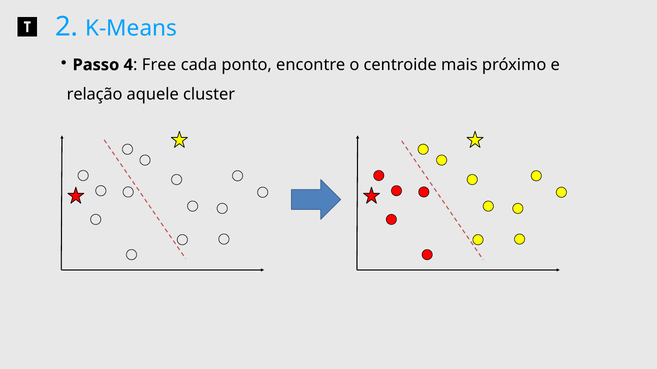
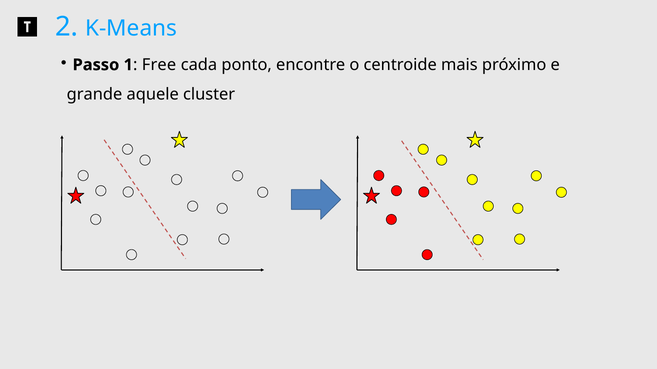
4: 4 -> 1 (128, 65)
relação: relação -> grande (95, 94)
